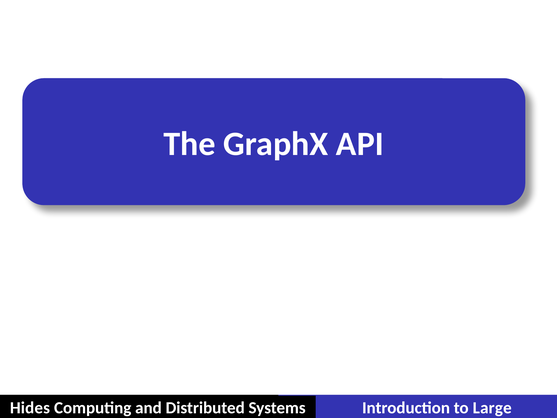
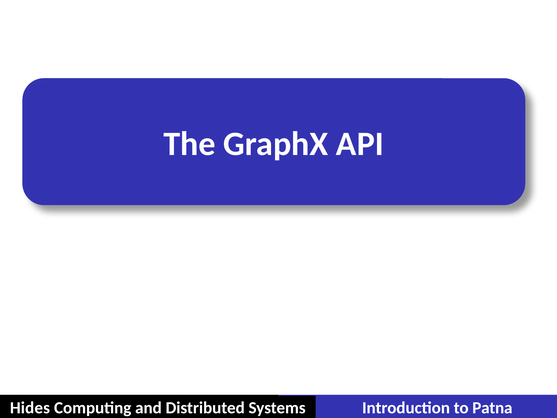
Large: Large -> Patna (492, 408)
